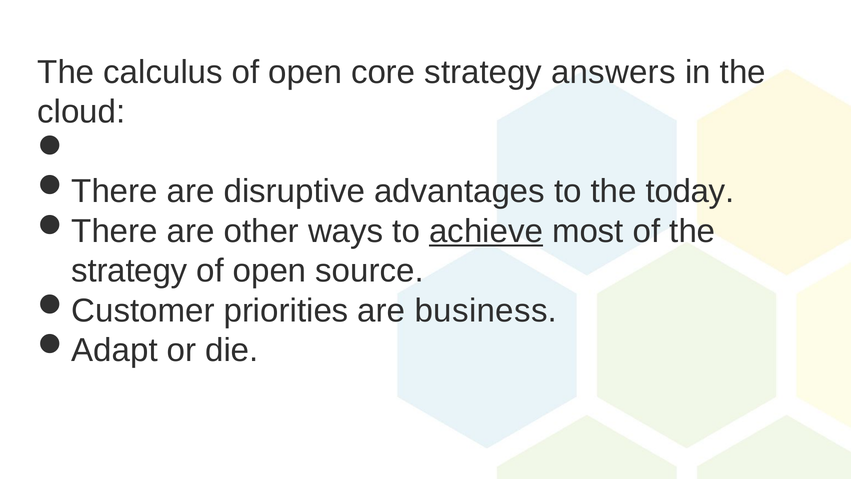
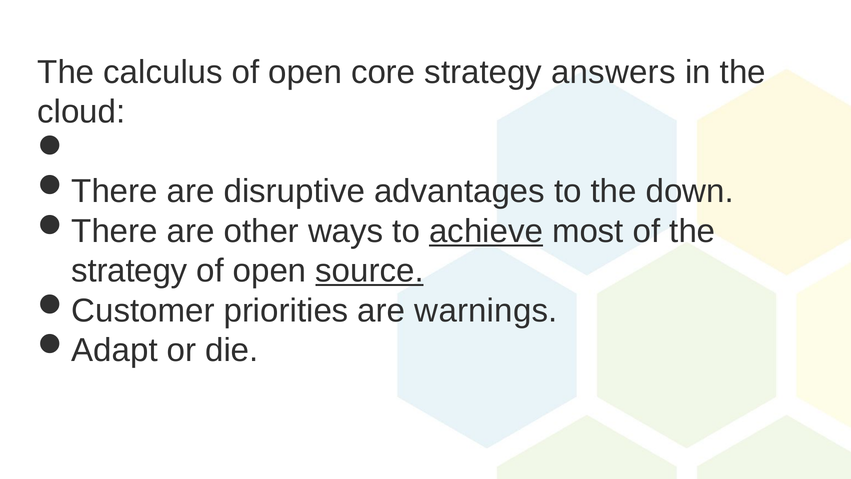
today: today -> down (690, 191)
source underline: none -> present (370, 271)
business: business -> warnings (486, 310)
